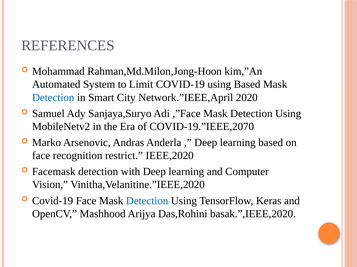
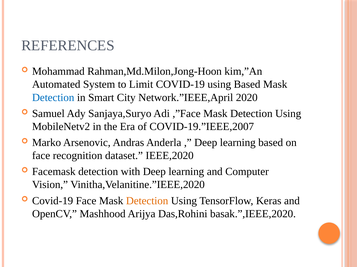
COVID-19.”IEEE,2070: COVID-19.”IEEE,2070 -> COVID-19.”IEEE,2007 (202, 127)
restrict: restrict -> dataset (124, 156)
Detection colour: blue -> orange (147, 201)
